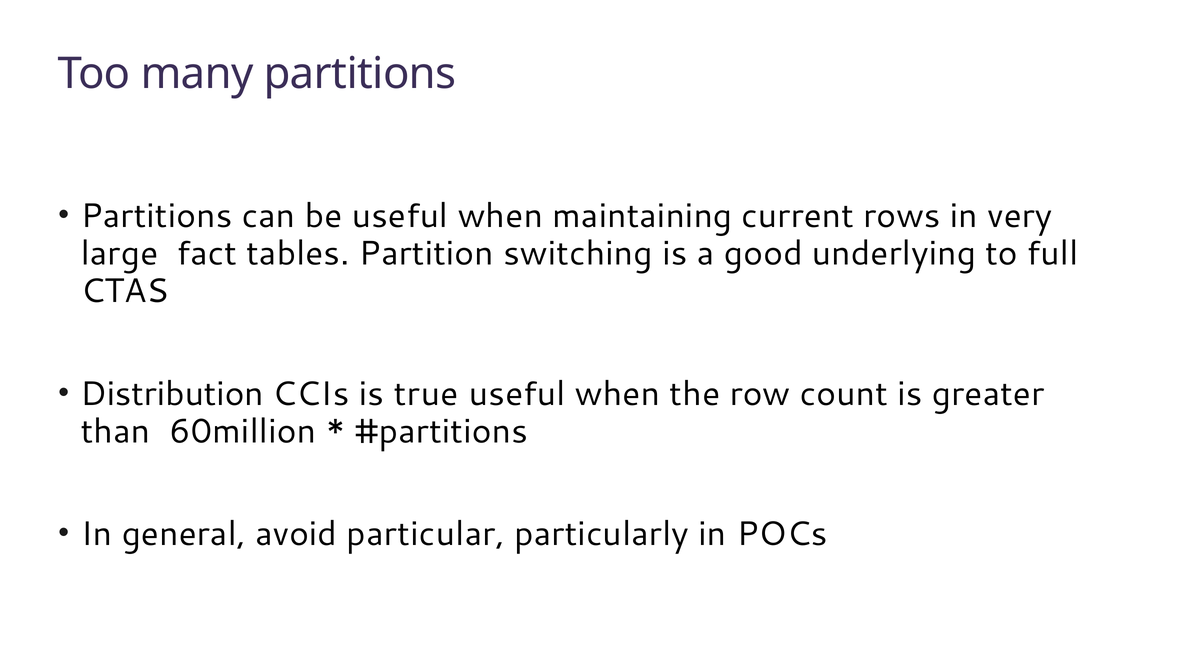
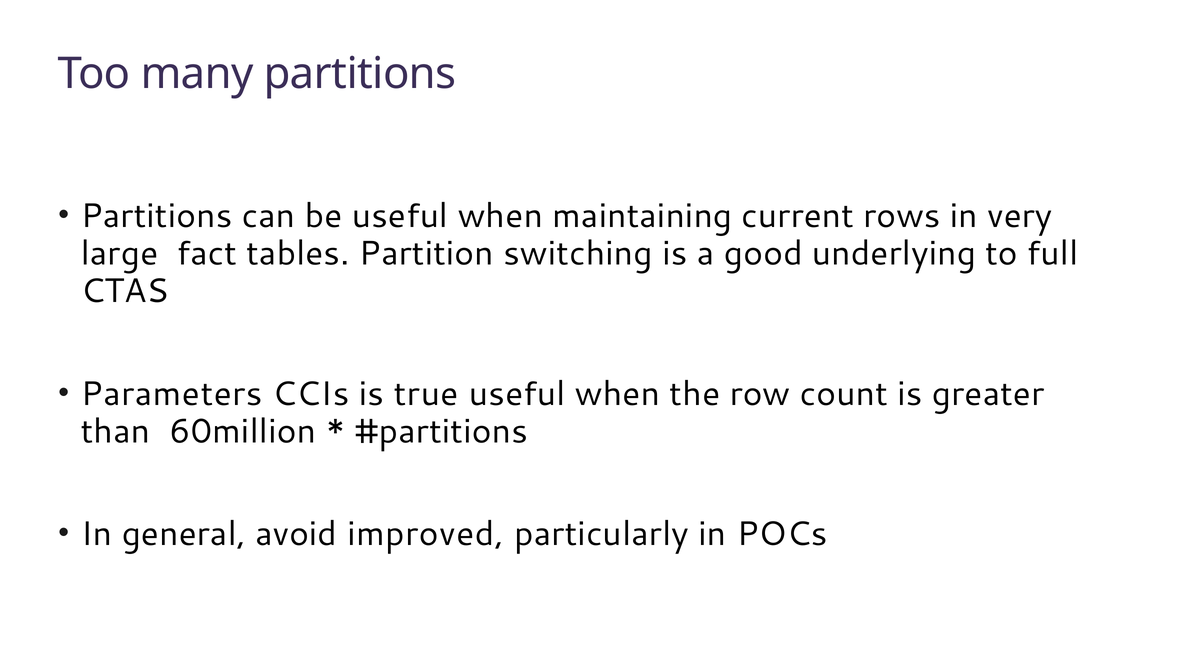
Distribution: Distribution -> Parameters (172, 394)
particular: particular -> improved (426, 534)
